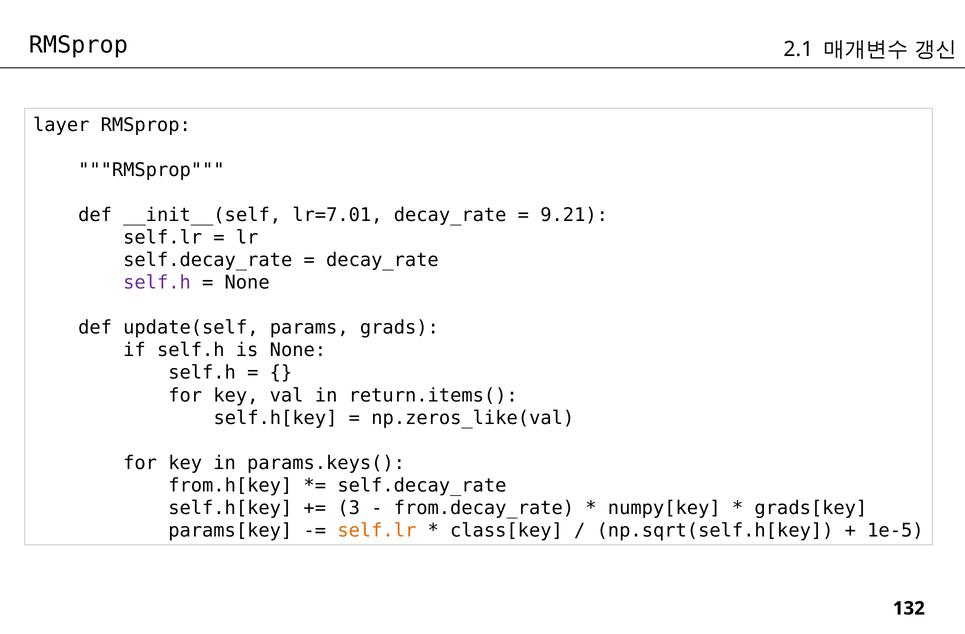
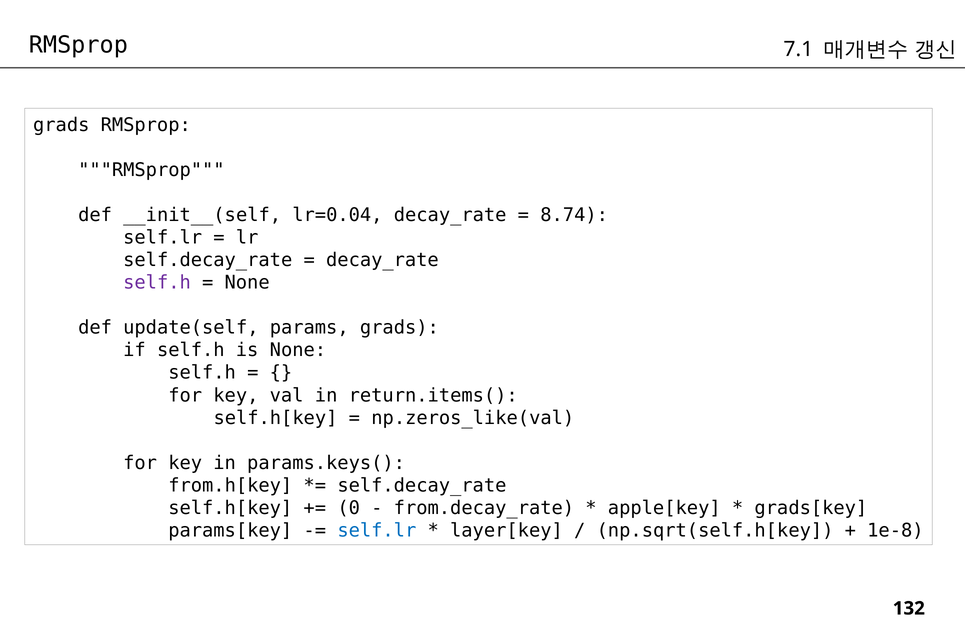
2.1: 2.1 -> 7.1 (798, 49)
layer: layer -> grads (61, 125)
lr=7.01: lr=7.01 -> lr=0.04 (337, 215)
9.21: 9.21 -> 8.74 (574, 215)
3: 3 -> 0 (349, 508)
numpy[key: numpy[key -> apple[key (664, 508)
self.lr colour: orange -> blue (377, 530)
class[key: class[key -> layer[key (506, 530)
1e-5: 1e-5 -> 1e-8 (895, 530)
